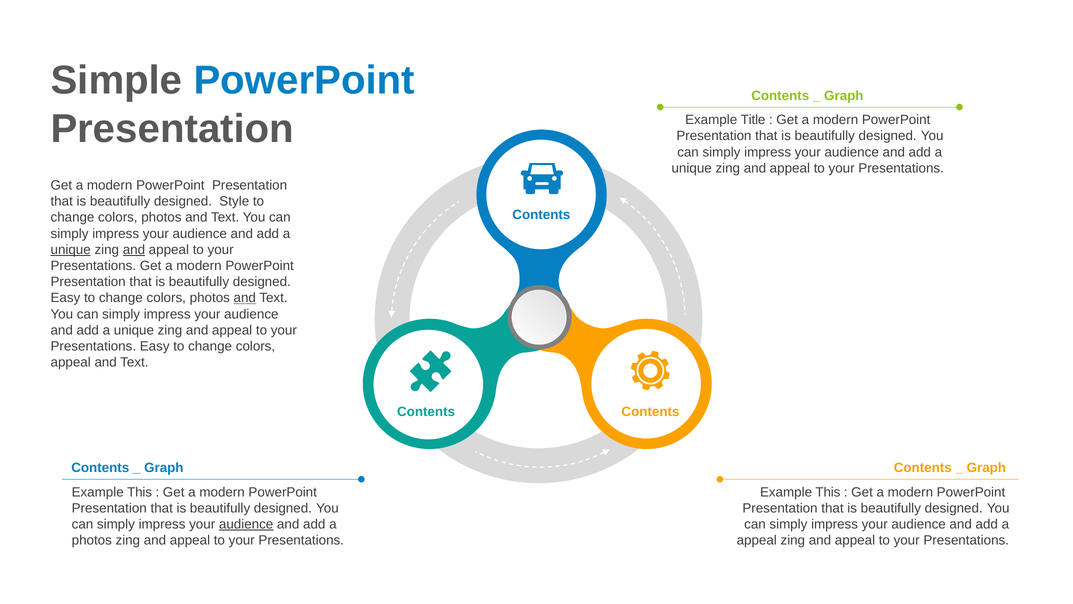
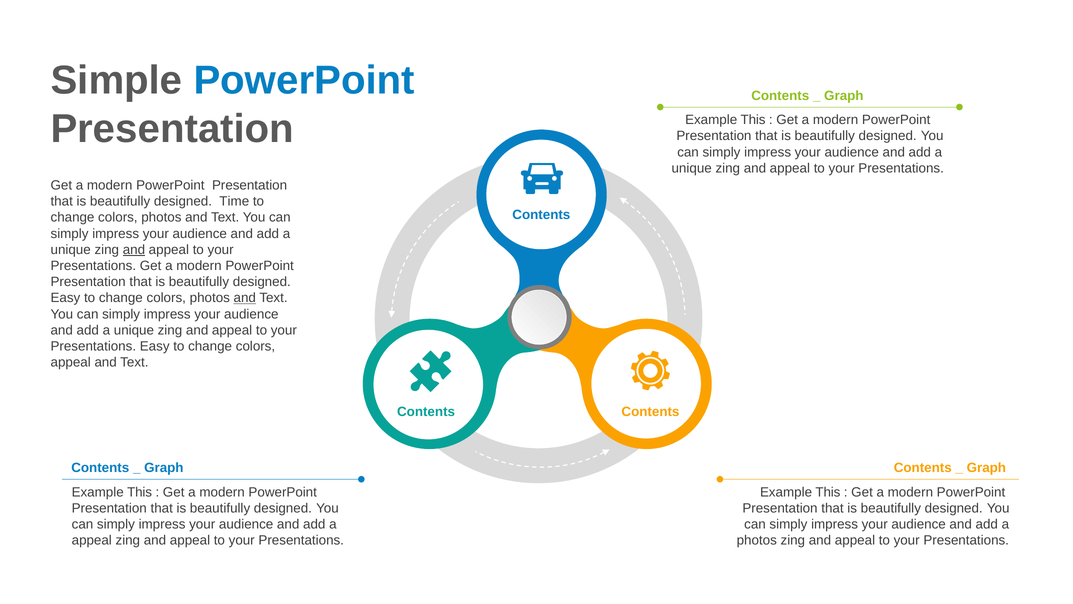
Title: Title -> This (753, 120)
Style: Style -> Time (234, 201)
unique underline: present -> none (71, 250)
audience underline: present -> none (246, 524)
photos: photos -> appeal (92, 540)
appeal: appeal -> photos (757, 540)
